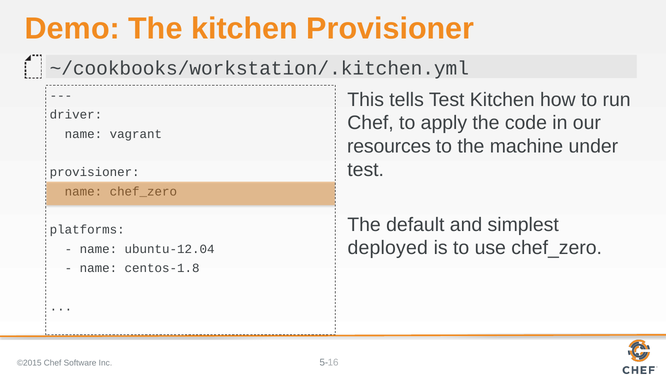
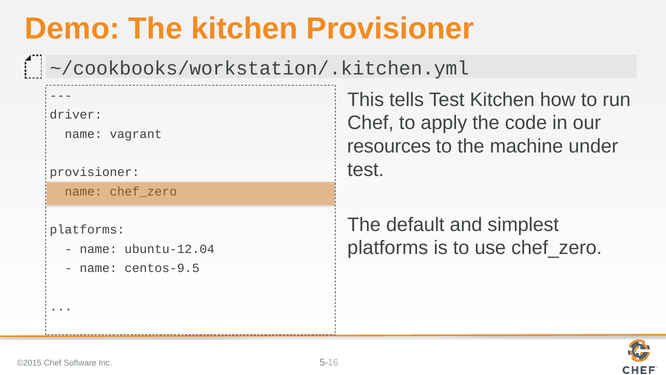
deployed: deployed -> platforms (388, 248)
centos-1.8: centos-1.8 -> centos-9.5 (162, 268)
